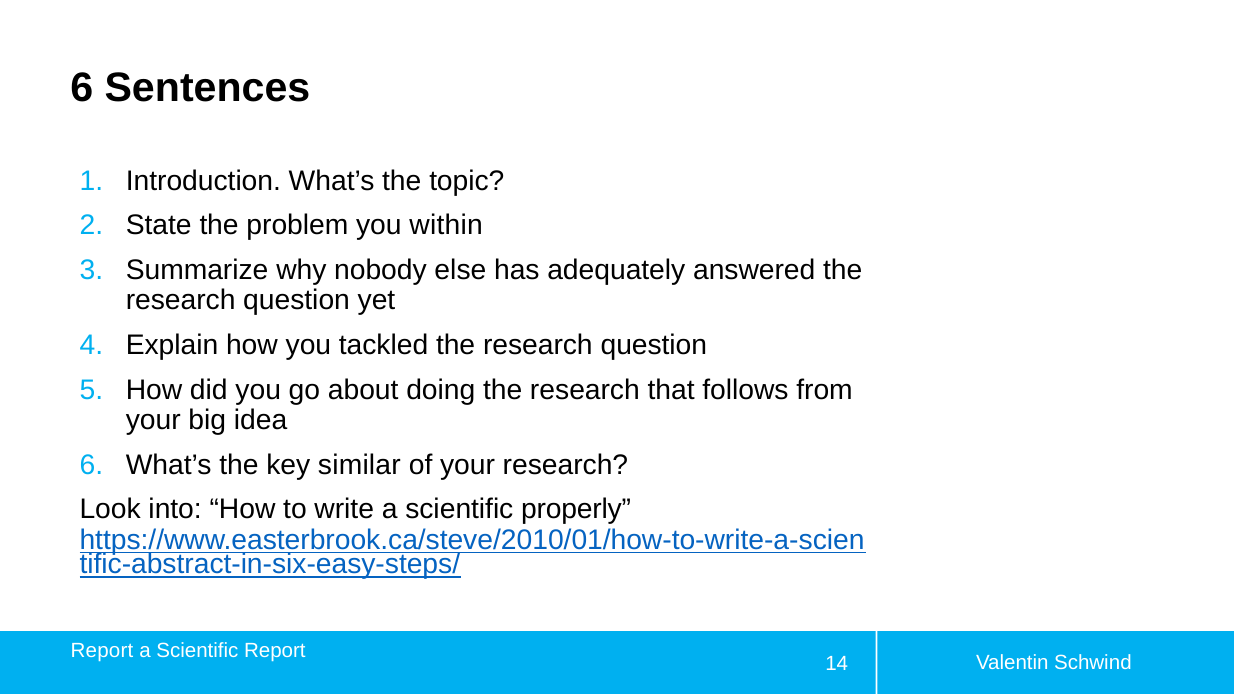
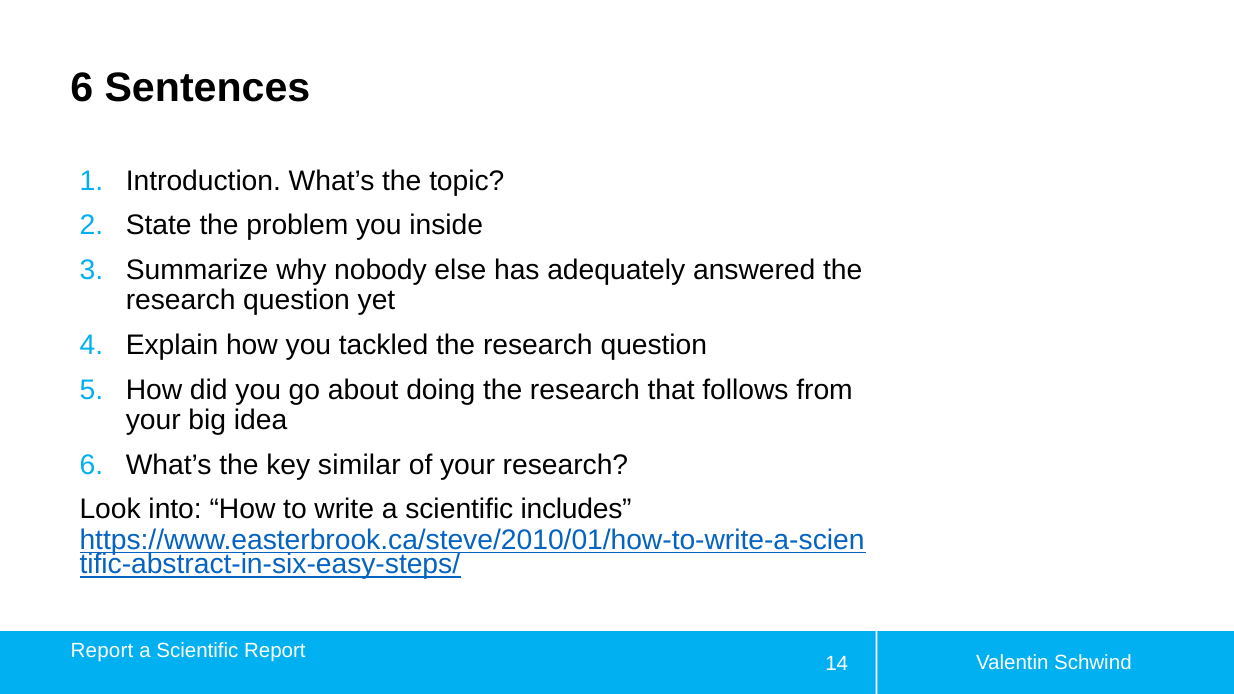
within: within -> inside (446, 226)
properly: properly -> includes (576, 510)
